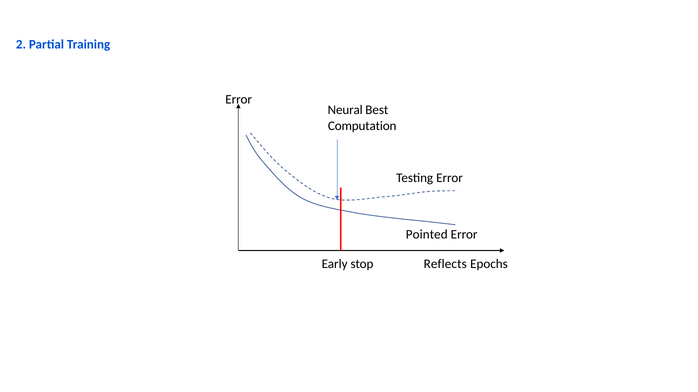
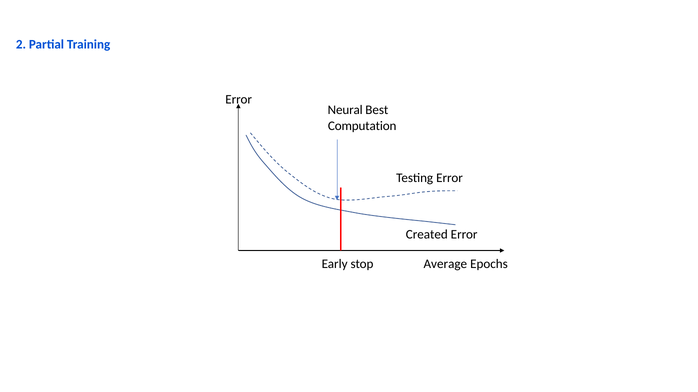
Pointed: Pointed -> Created (427, 235)
Reflects: Reflects -> Average (445, 264)
